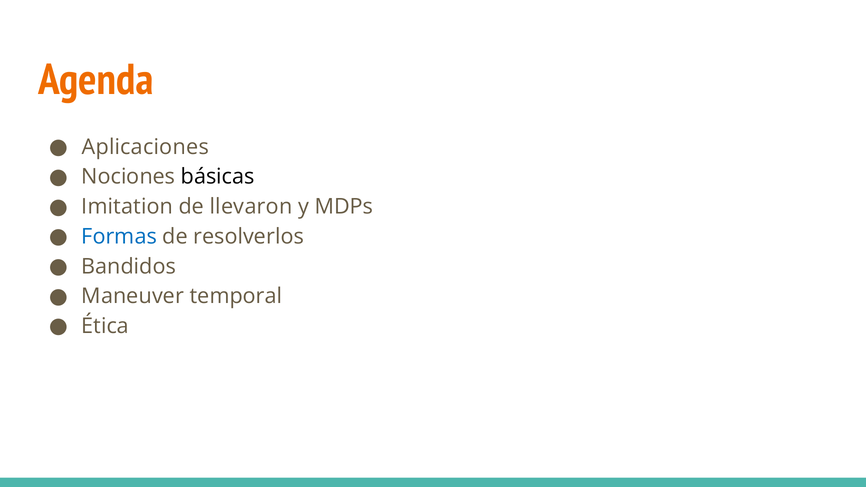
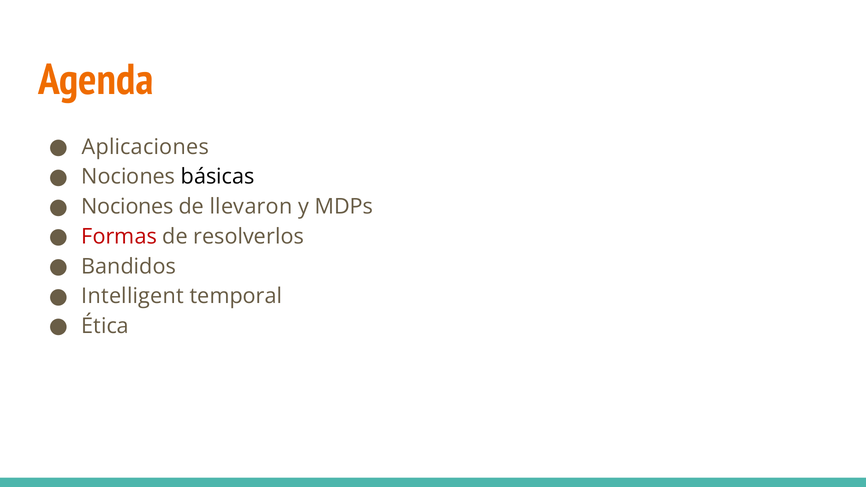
Imitation: Imitation -> Nociones (127, 207)
Formas colour: blue -> red (119, 237)
Maneuver: Maneuver -> Intelligent (133, 296)
